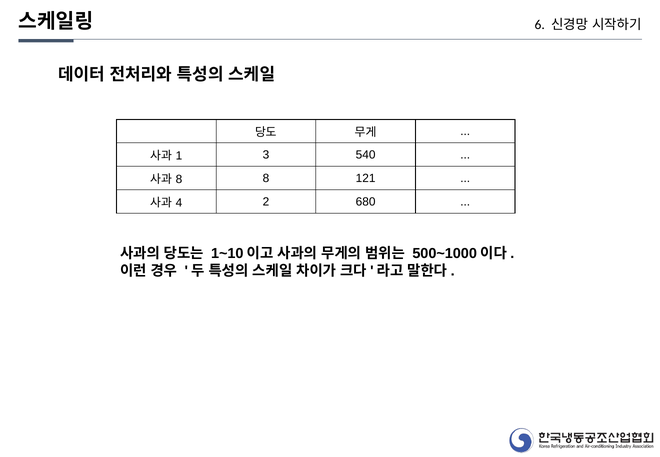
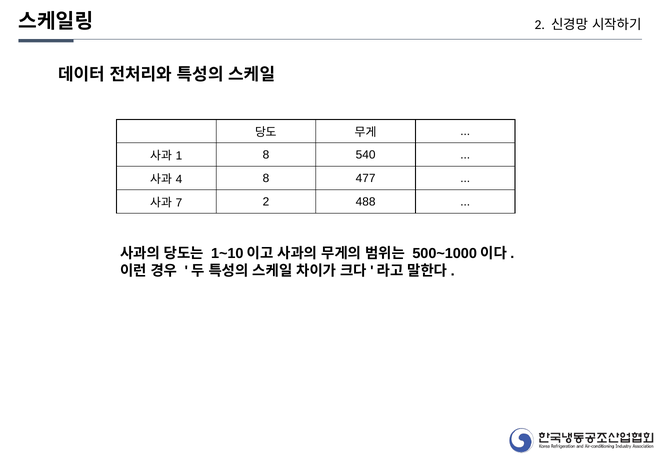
6: 6 -> 2 (540, 25)
3: 3 -> 8 (266, 155)
8: 8 -> 4 (179, 179)
121: 121 -> 477 (366, 178)
4: 4 -> 7 (179, 203)
680: 680 -> 488 (366, 202)
